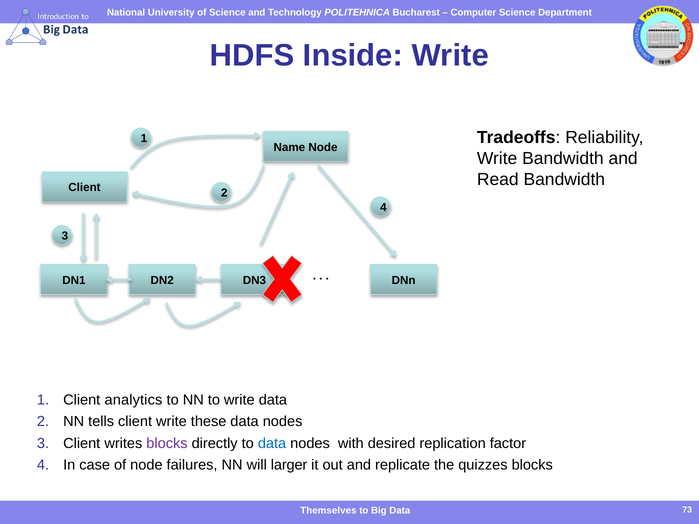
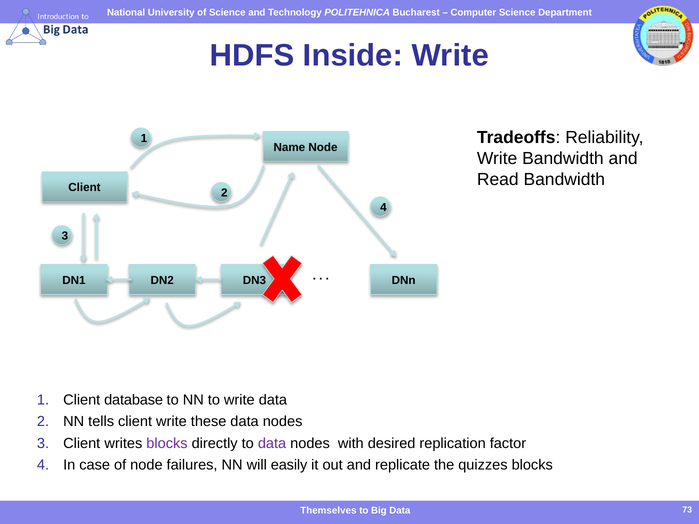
analytics: analytics -> database (134, 400)
data colour: blue -> purple (272, 443)
larger: larger -> easily (289, 465)
